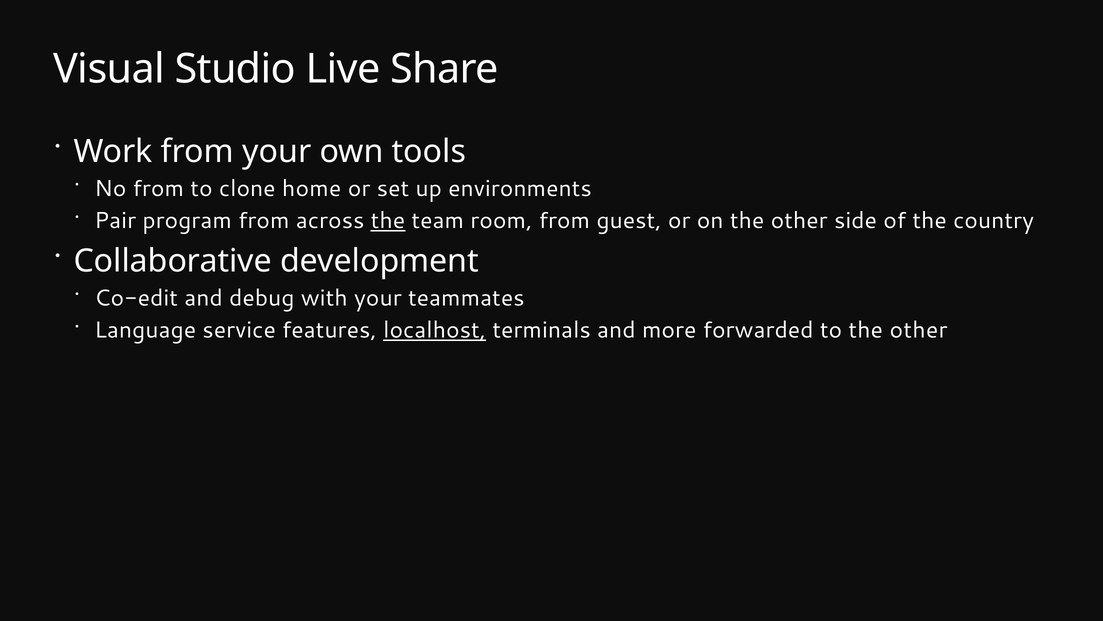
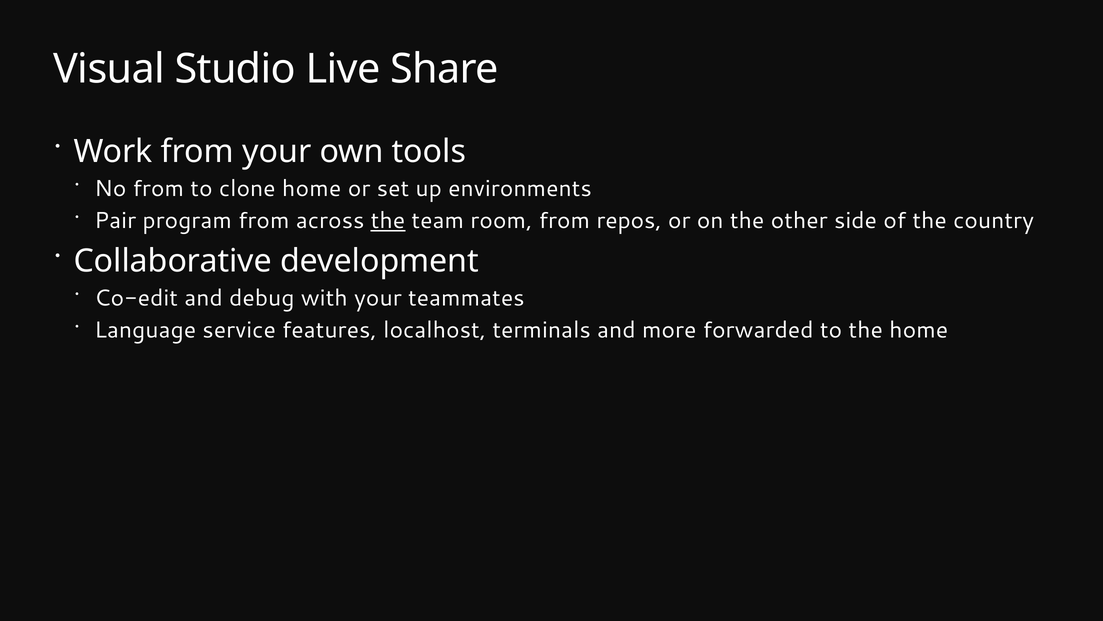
guest: guest -> repos (629, 221)
localhost underline: present -> none (435, 330)
to the other: other -> home (919, 330)
